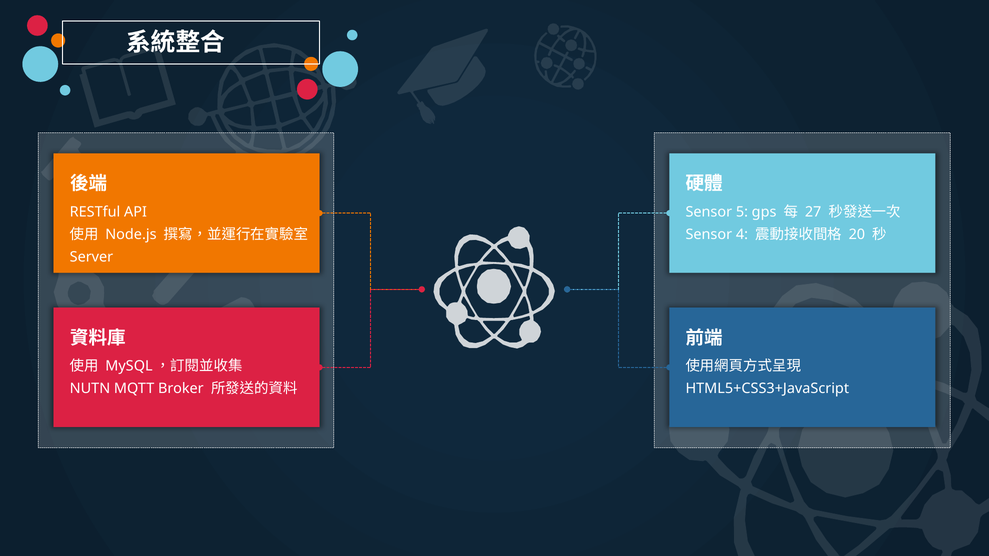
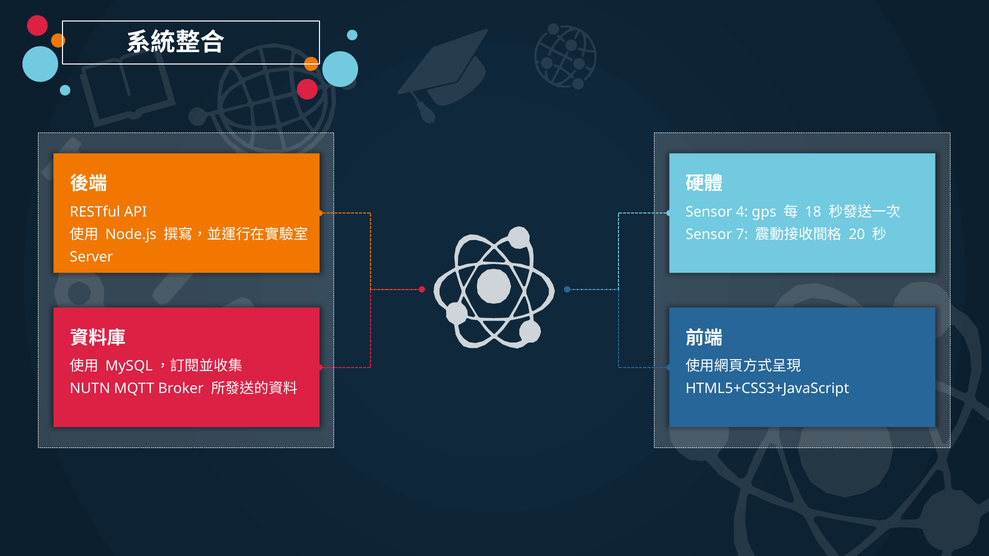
5: 5 -> 4 (742, 212)
27: 27 -> 18 (813, 212)
4: 4 -> 7 (742, 234)
